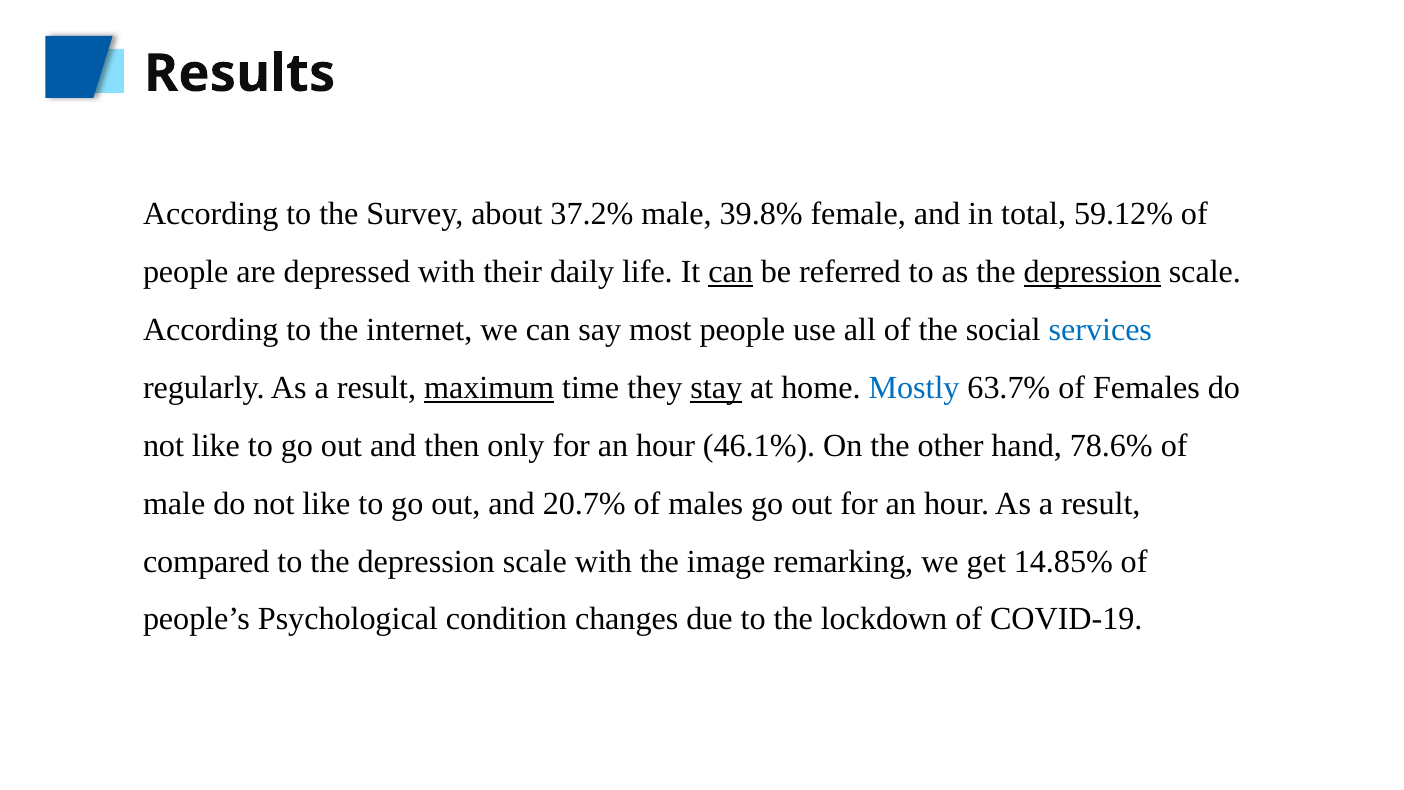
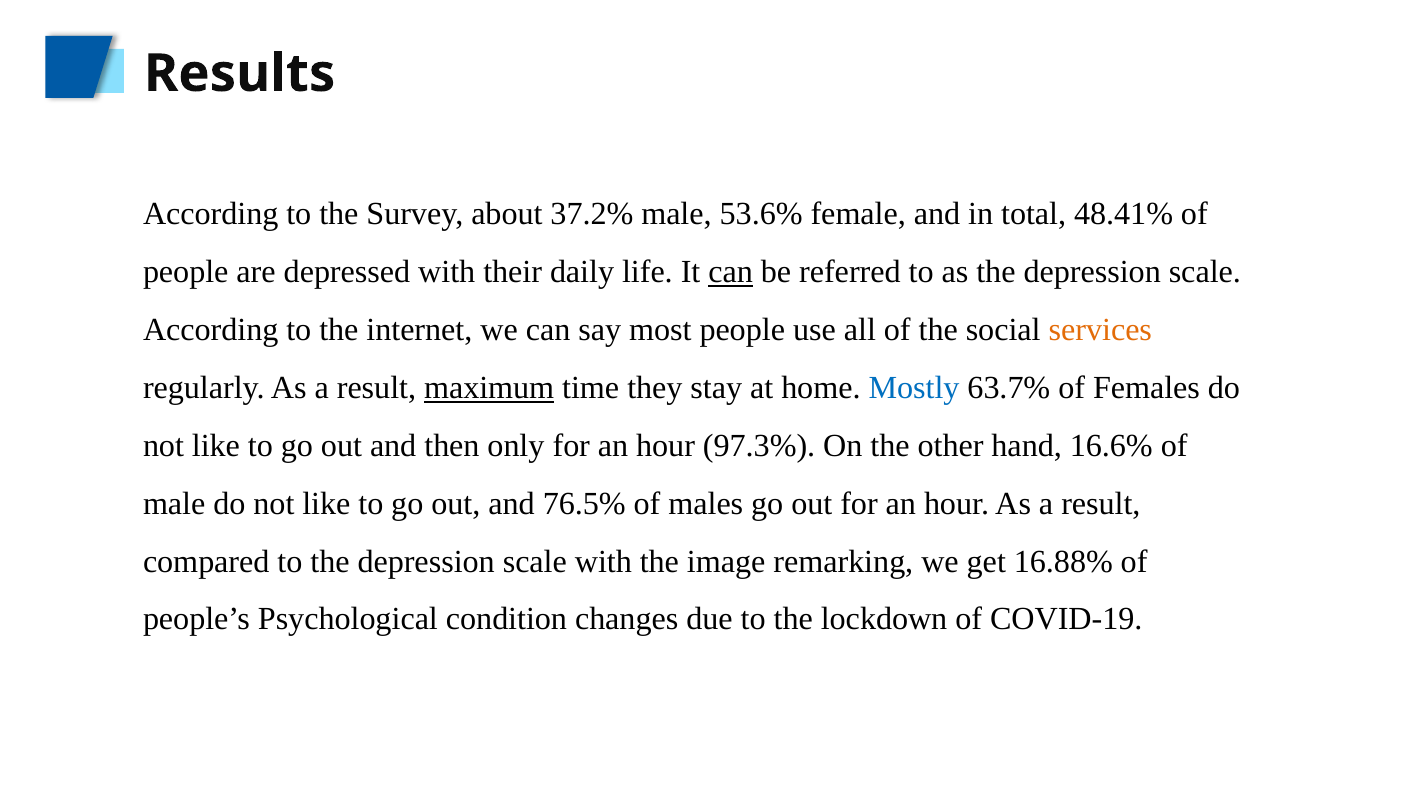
39.8%: 39.8% -> 53.6% (761, 214)
59.12%: 59.12% -> 48.41% (1124, 214)
depression underline: present -> none (1092, 272)
services colour: blue -> orange (1100, 330)
stay underline: present -> none (716, 388)
46.1%: 46.1% -> 97.3% (759, 446)
78.6%: 78.6% -> 16.6% (1111, 446)
20.7%: 20.7% -> 76.5% (584, 503)
14.85%: 14.85% -> 16.88% (1063, 561)
